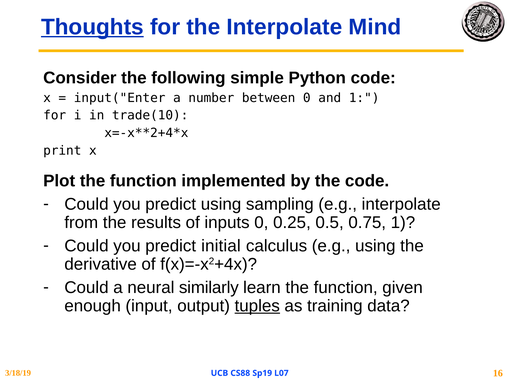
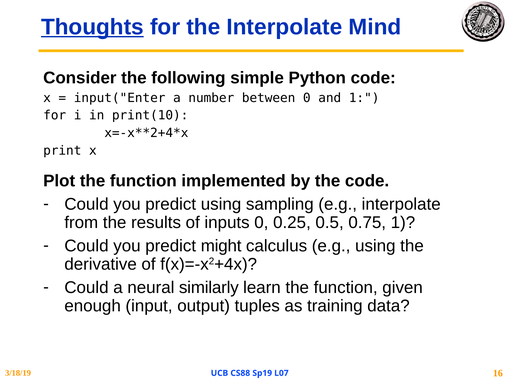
trade(10: trade(10 -> print(10 (150, 115)
initial: initial -> might (221, 246)
tuples underline: present -> none (257, 306)
